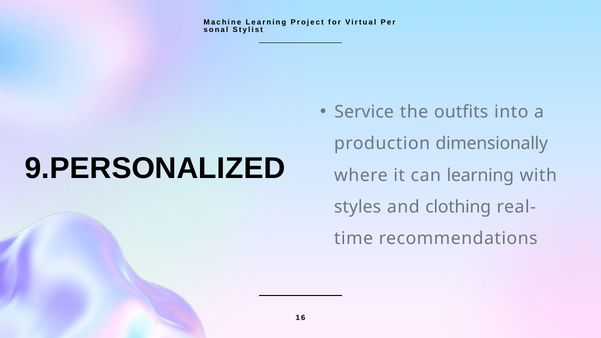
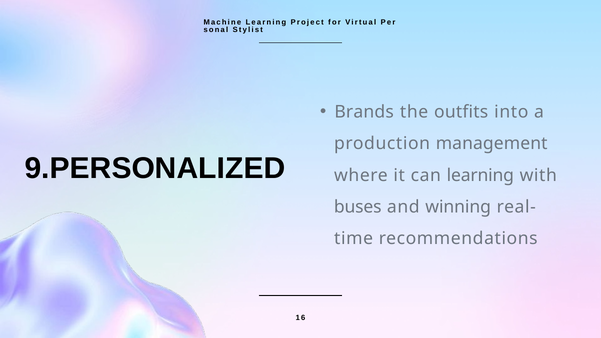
Service: Service -> Brands (364, 112)
dimensionally: dimensionally -> management (492, 144)
styles: styles -> buses (358, 207)
clothing: clothing -> winning (458, 207)
